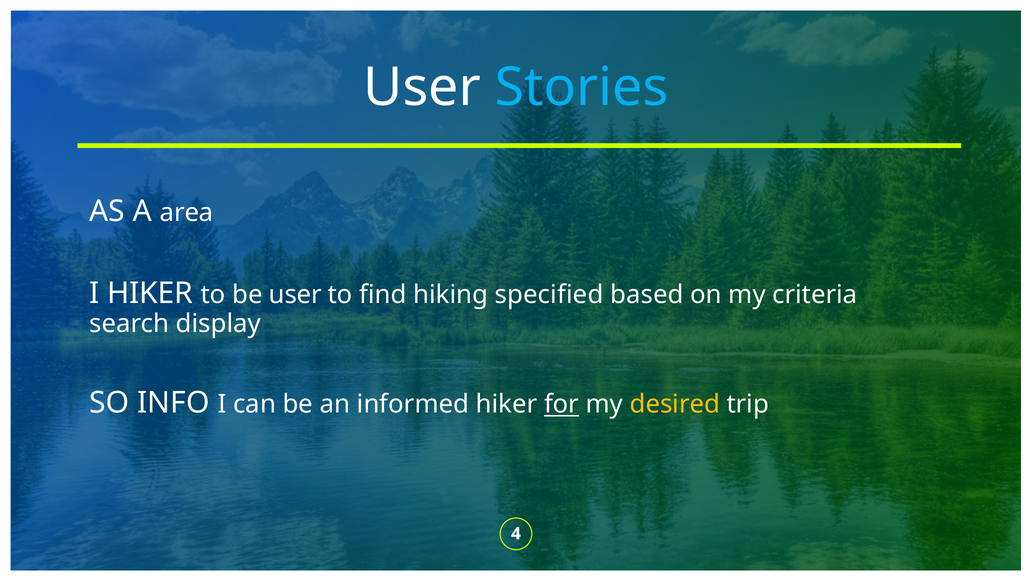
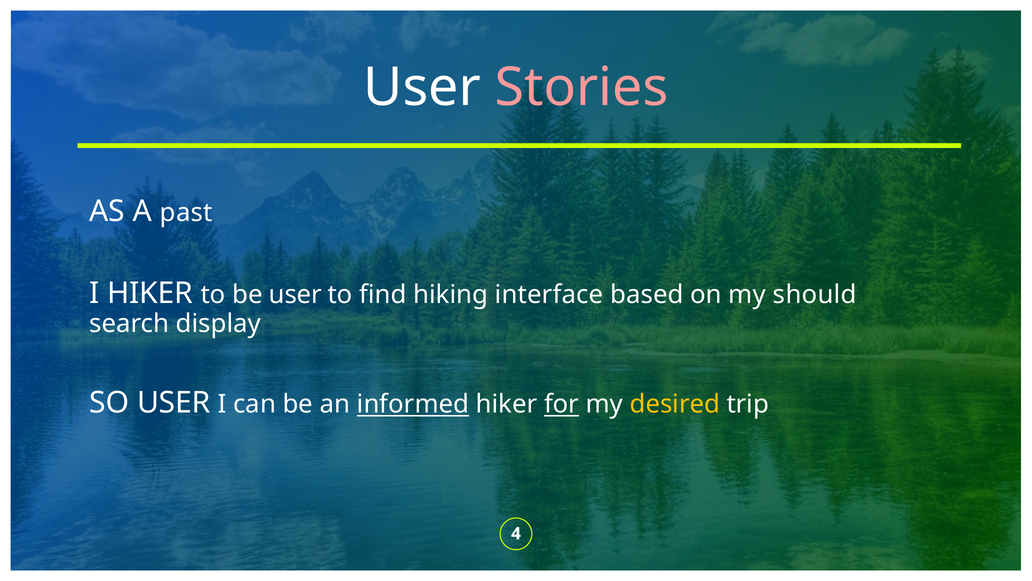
Stories colour: light blue -> pink (582, 87)
area: area -> past (186, 213)
specified: specified -> interface (549, 294)
criteria: criteria -> should (815, 294)
SO INFO: INFO -> USER (174, 403)
informed underline: none -> present (413, 404)
